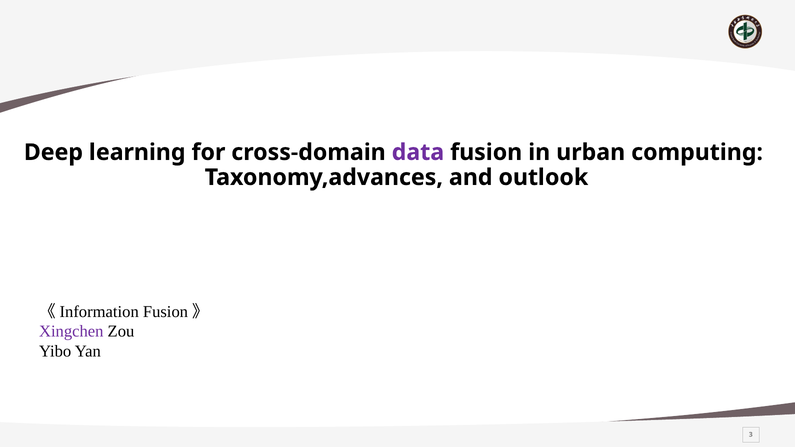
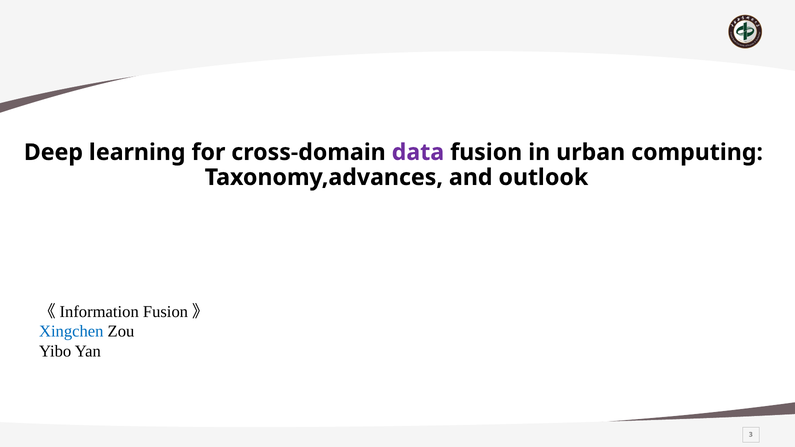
Xingchen colour: purple -> blue (71, 332)
